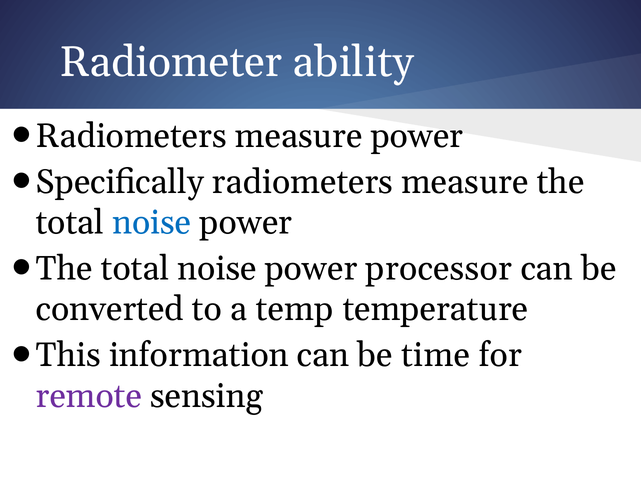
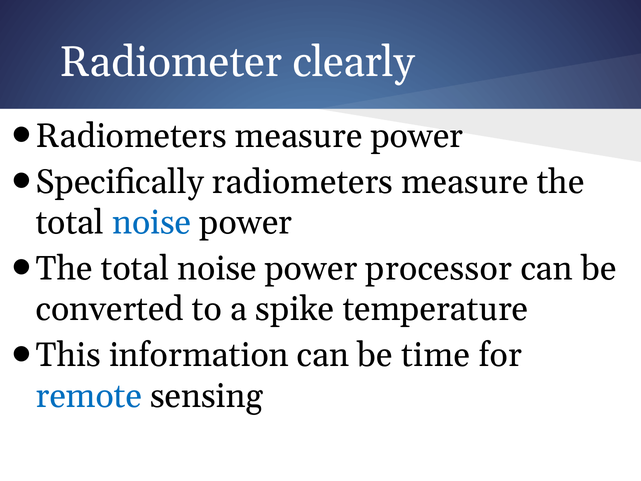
ability: ability -> clearly (354, 62)
temp: temp -> spike (295, 309)
remote colour: purple -> blue (89, 396)
